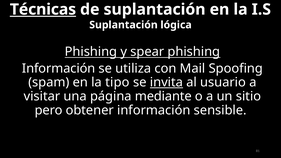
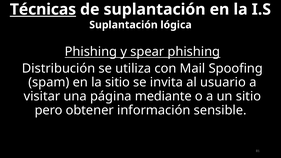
Información: Información -> Distribución (59, 68)
la tipo: tipo -> sitio (118, 82)
invita underline: present -> none (166, 82)
